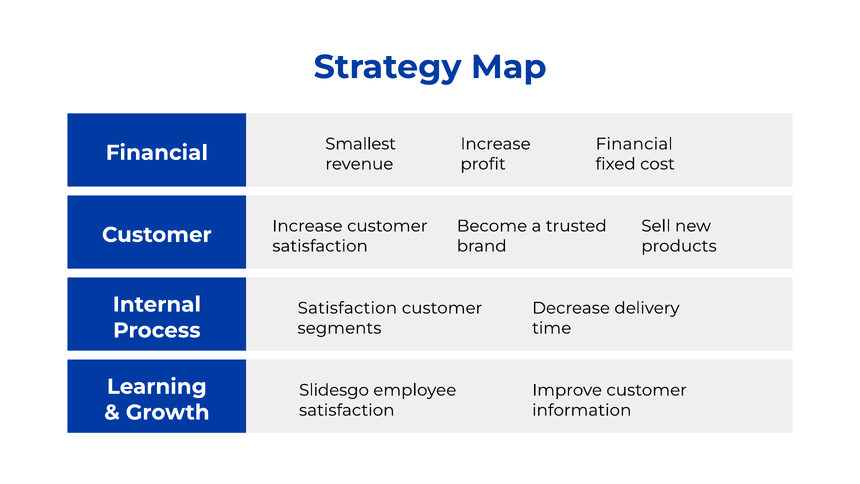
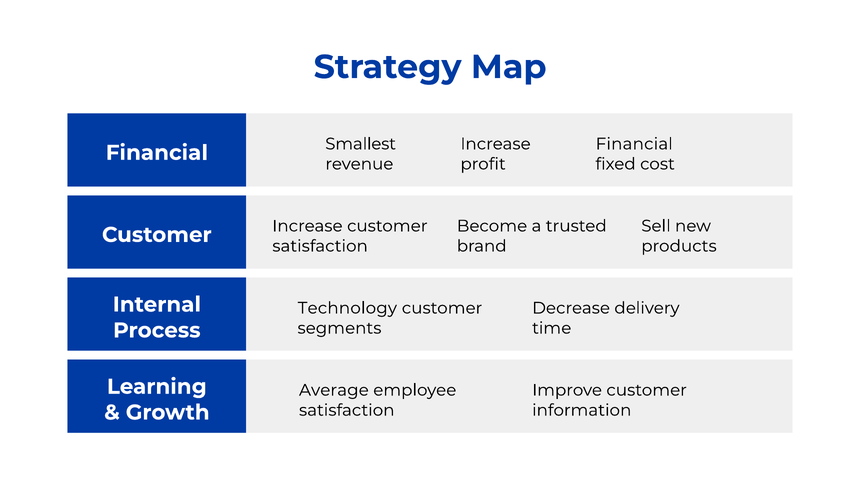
Satisfaction: Satisfaction -> Technology (347, 308)
Slidesgo: Slidesgo -> Average (334, 390)
